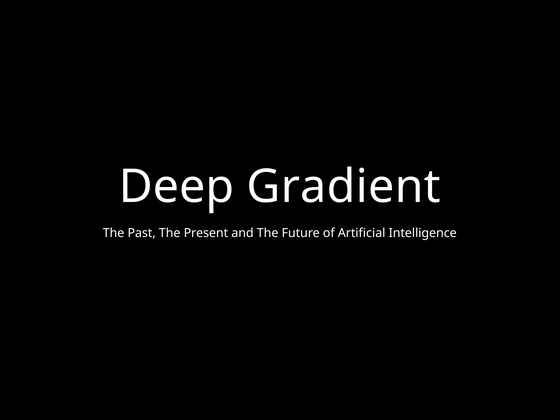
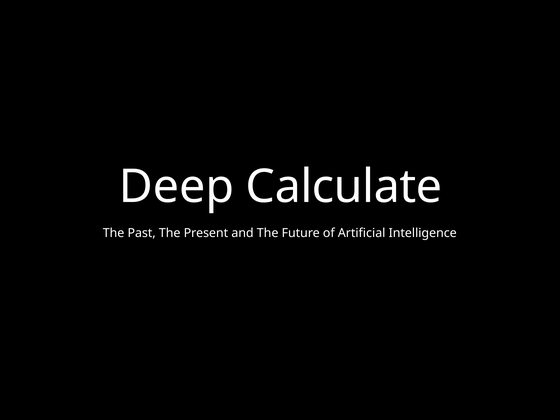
Gradient: Gradient -> Calculate (344, 187)
